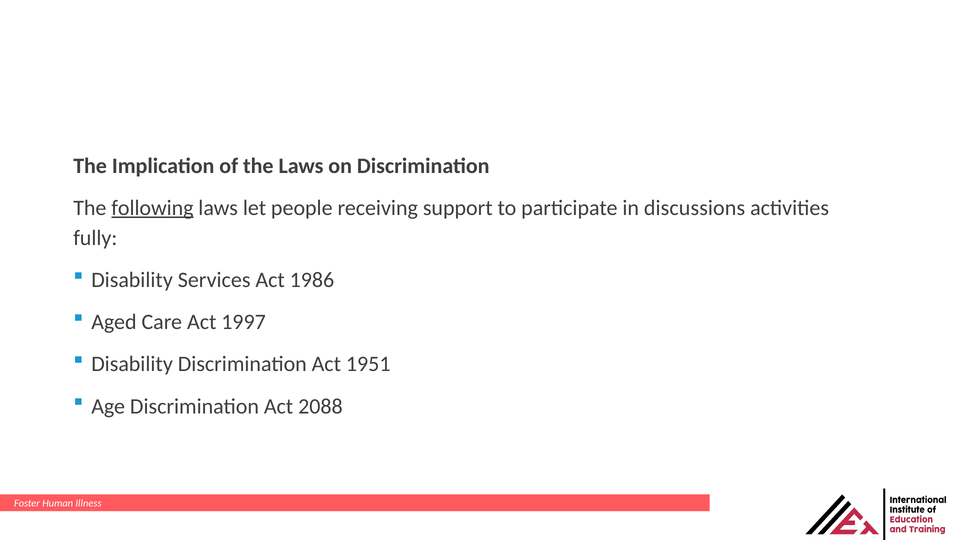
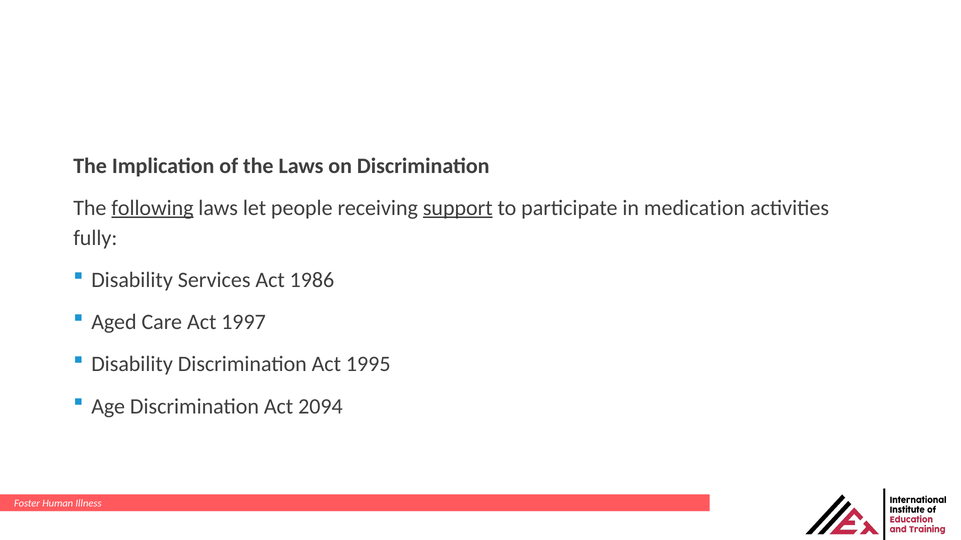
support underline: none -> present (458, 208)
discussions: discussions -> medication (695, 208)
1951: 1951 -> 1995 (368, 365)
2088: 2088 -> 2094 (320, 407)
